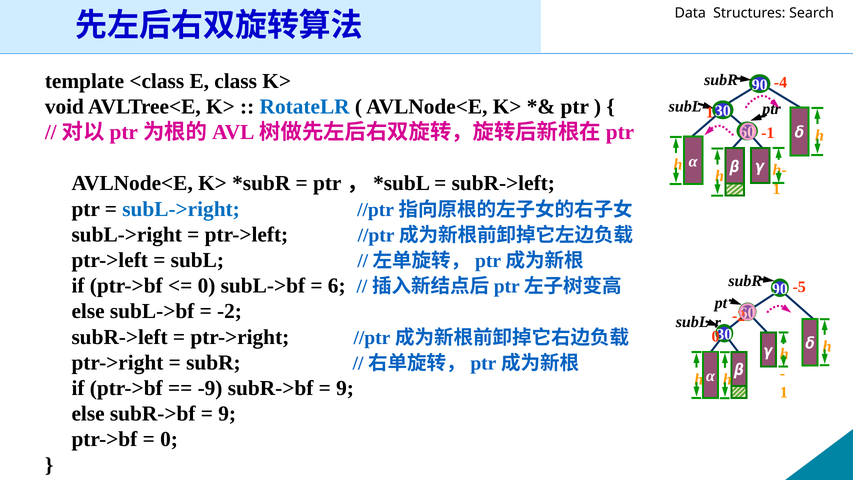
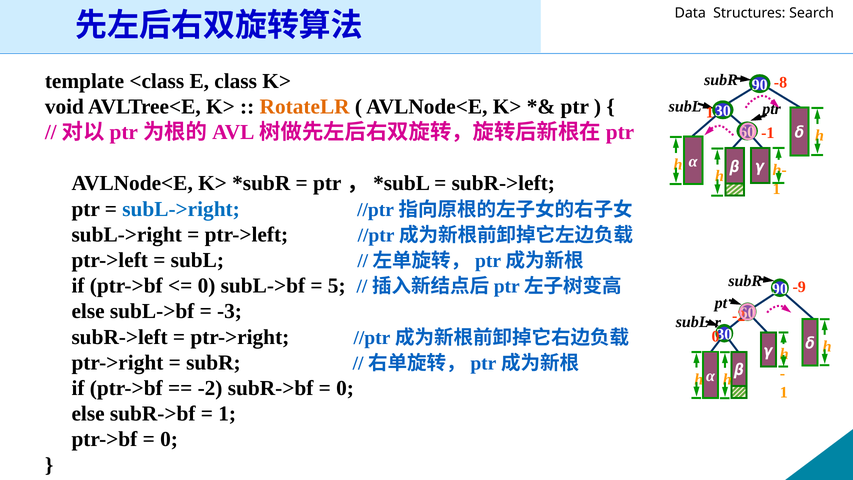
-4: -4 -> -8 (780, 82)
RotateLR colour: blue -> orange (305, 107)
6: 6 -> 5 (337, 286)
-5: -5 -> -9 (799, 287)
-2: -2 -> -3 (229, 311)
-9: -9 -> -2 (210, 388)
9: 9 -> 0 (345, 388)
9: 9 -> 1 (227, 414)
